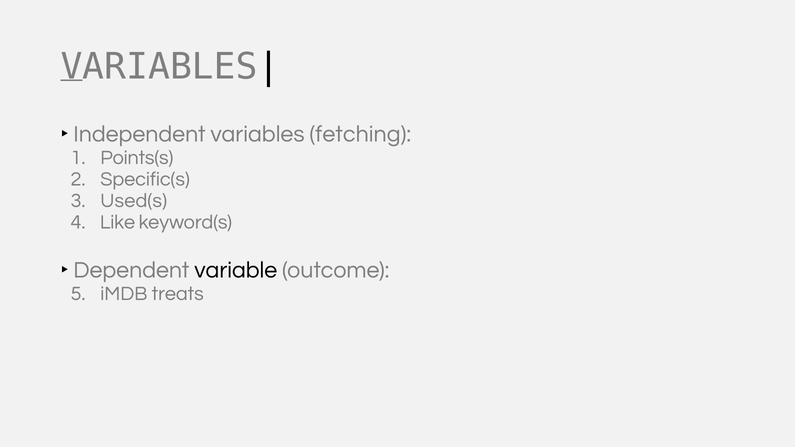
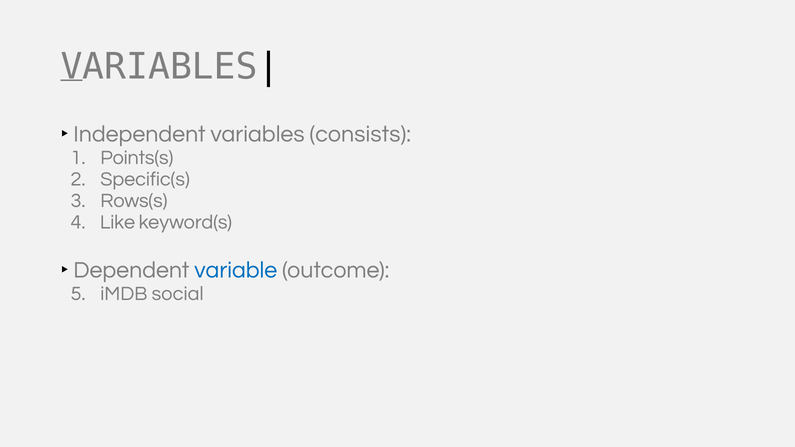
fetching: fetching -> consists (360, 134)
Used(s: Used(s -> Rows(s (134, 201)
variable colour: black -> blue (236, 270)
treats: treats -> social (178, 294)
